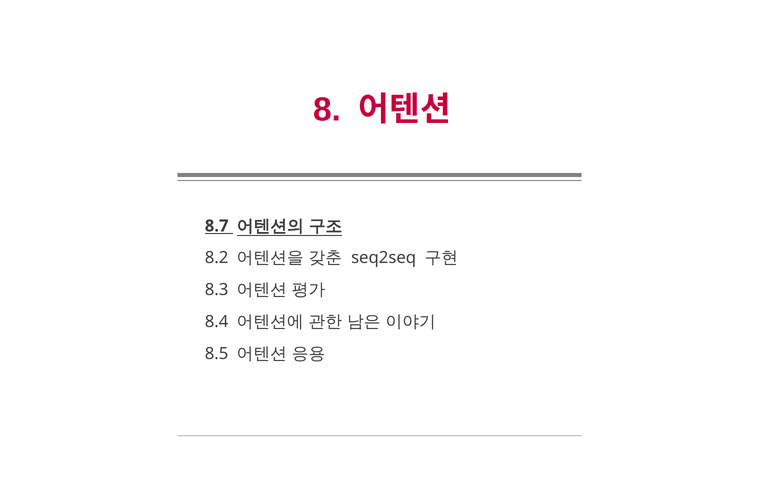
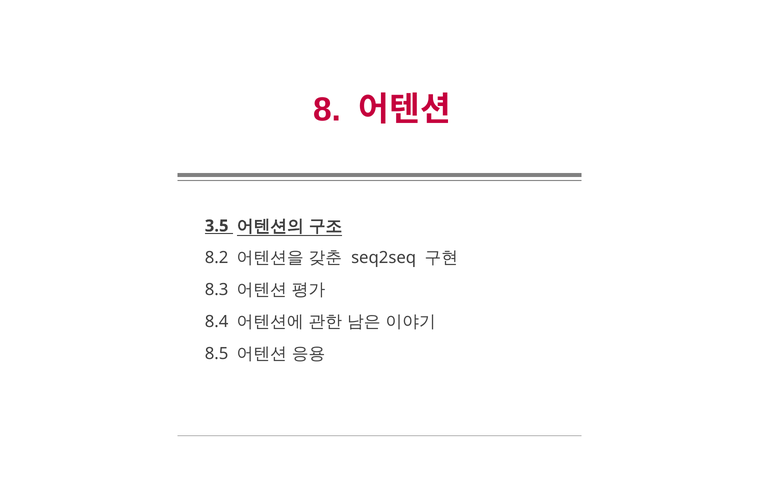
8.7: 8.7 -> 3.5 (217, 226)
